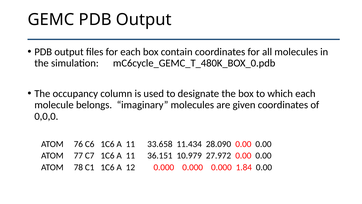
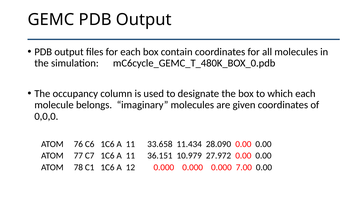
1.84: 1.84 -> 7.00 (244, 167)
